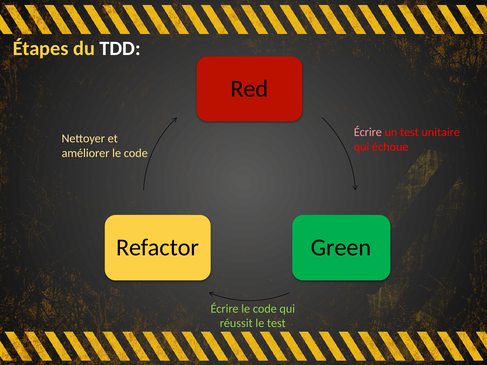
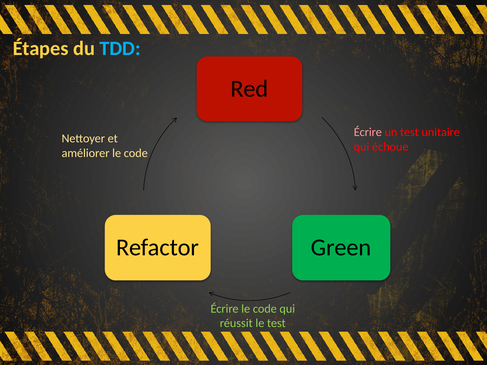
TDD colour: white -> light blue (120, 48)
